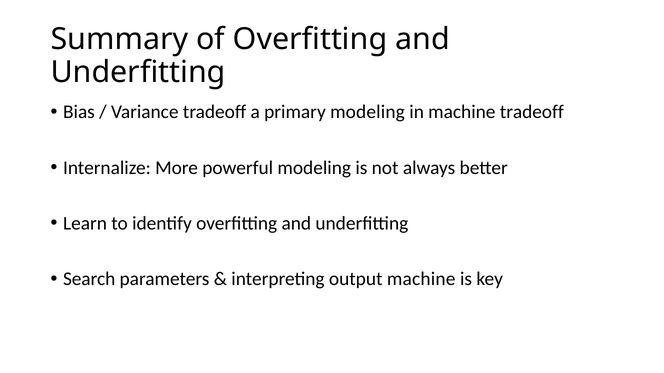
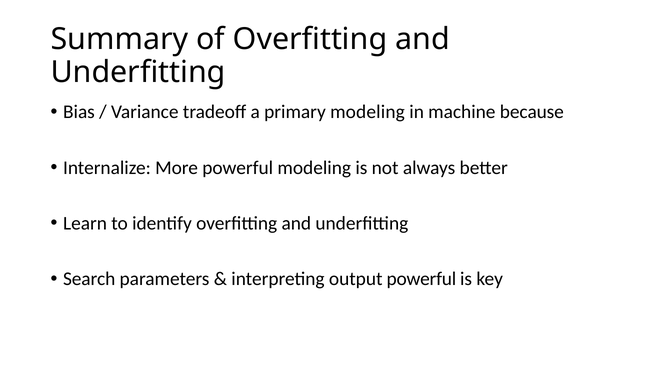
machine tradeoff: tradeoff -> because (532, 112)
output machine: machine -> powerful (421, 279)
